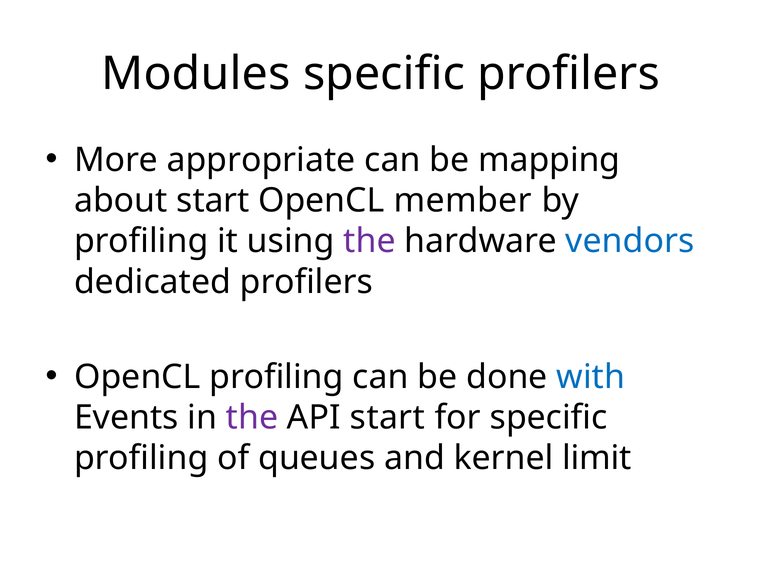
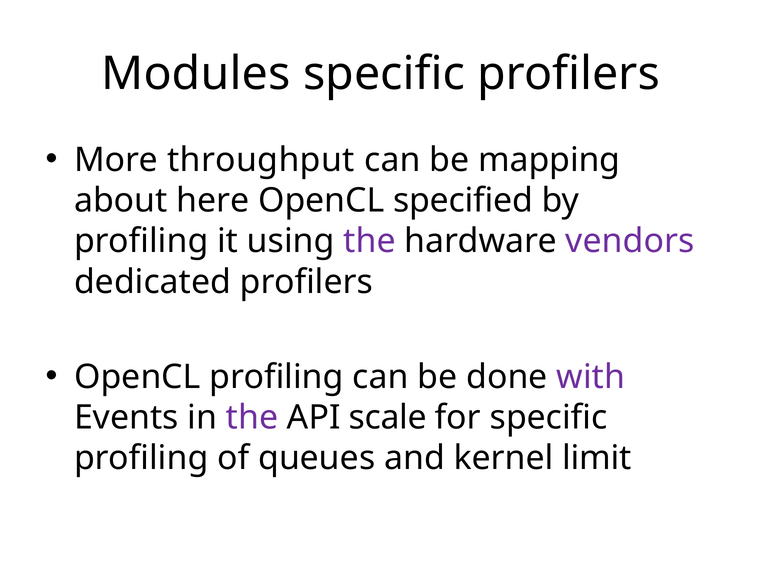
appropriate: appropriate -> throughput (261, 160)
about start: start -> here (213, 200)
member: member -> specified (463, 200)
vendors colour: blue -> purple (630, 241)
with colour: blue -> purple (591, 377)
API start: start -> scale (388, 417)
